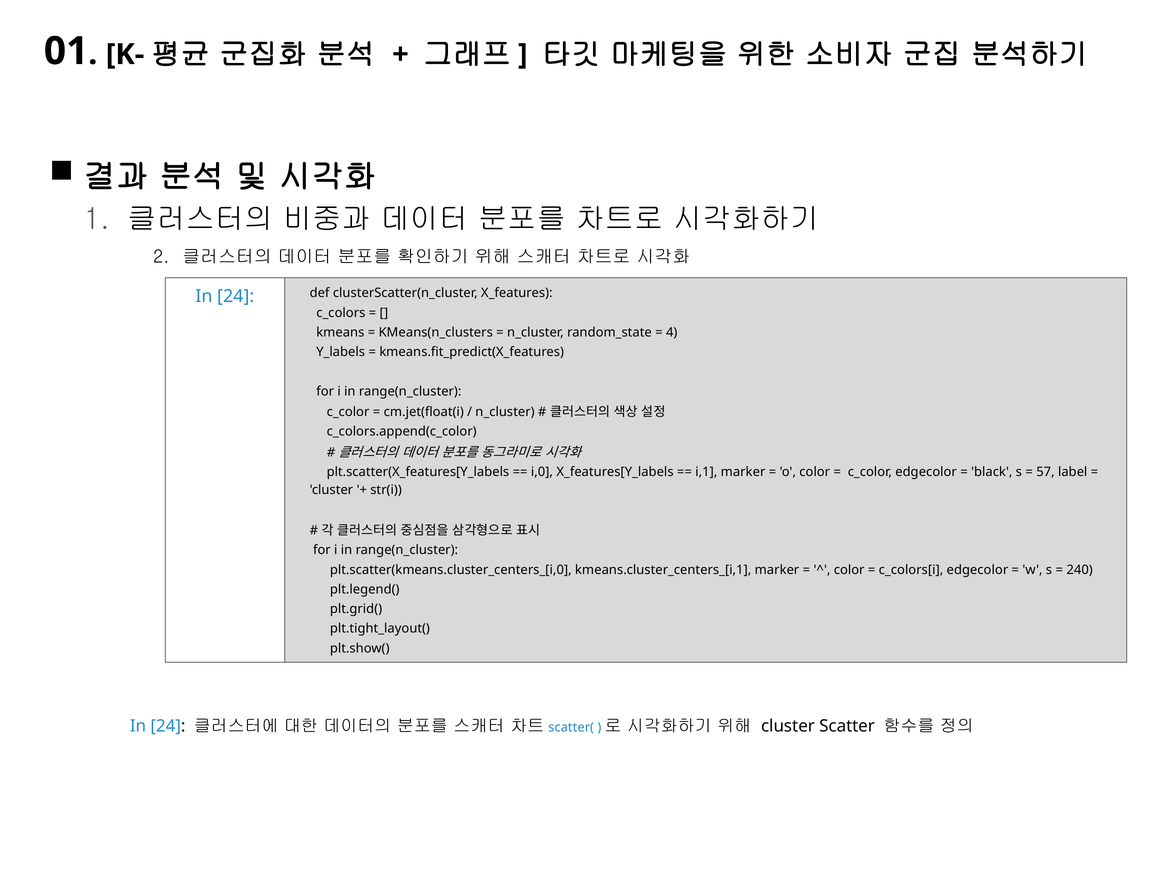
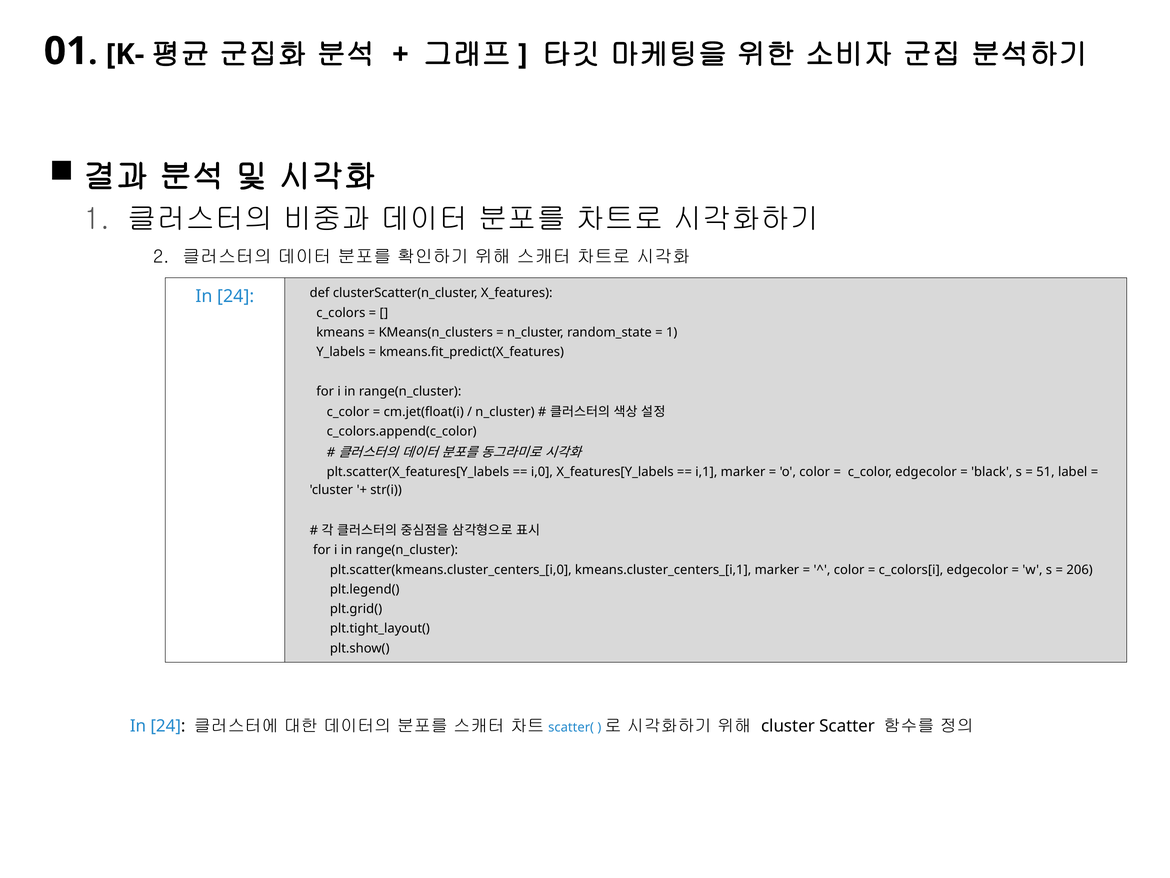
4: 4 -> 1 (672, 332)
57: 57 -> 51 (1045, 472)
240: 240 -> 206 (1080, 569)
